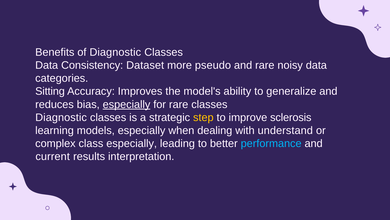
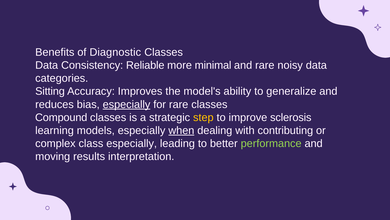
Dataset: Dataset -> Reliable (145, 65)
pseudo: pseudo -> minimal (213, 65)
Diagnostic: Diagnostic -> Compound (61, 117)
when underline: none -> present (181, 130)
understand: understand -> contributing (285, 130)
performance colour: light blue -> light green (271, 143)
current: current -> moving (53, 156)
